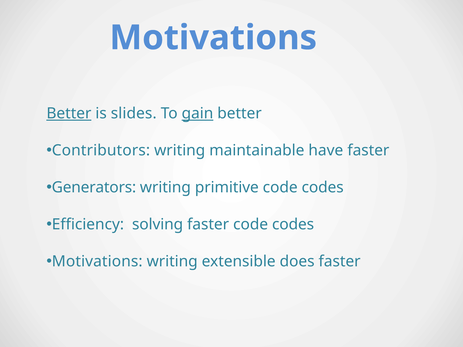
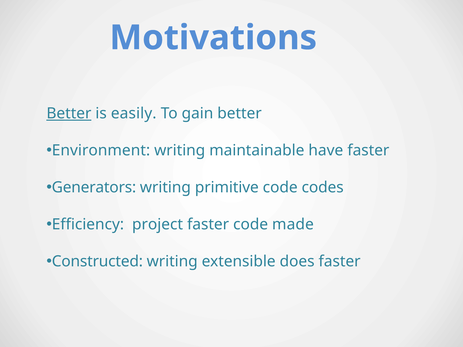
slides: slides -> easily (134, 114)
gain underline: present -> none (198, 114)
Contributors: Contributors -> Environment (101, 151)
solving: solving -> project (158, 225)
faster code codes: codes -> made (293, 225)
Motivations: Motivations -> Constructed (97, 262)
